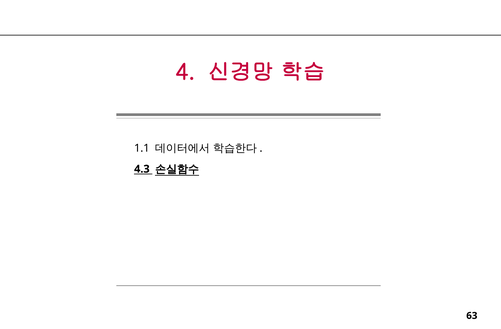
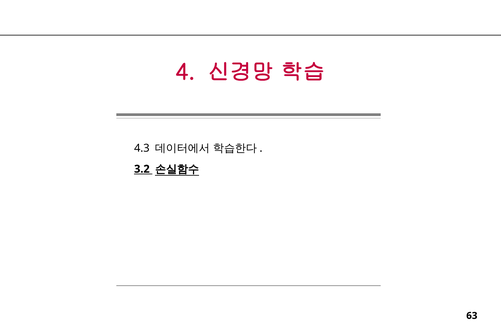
1.1: 1.1 -> 4.3 (142, 148)
4.3: 4.3 -> 3.2 (142, 169)
